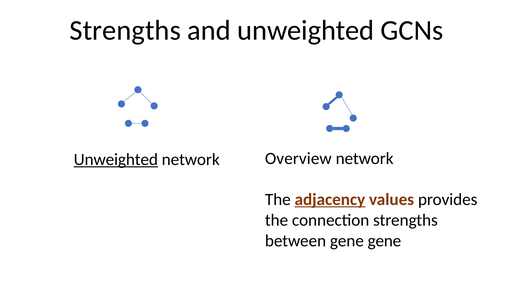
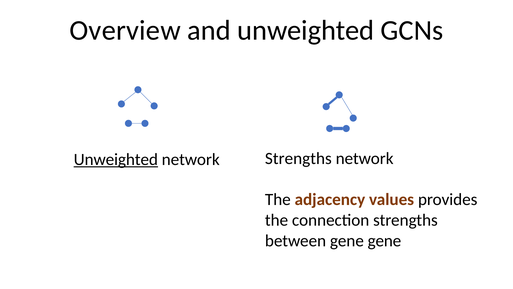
Strengths: Strengths -> Overview (125, 30)
network Overview: Overview -> Strengths (298, 158)
adjacency underline: present -> none (330, 199)
